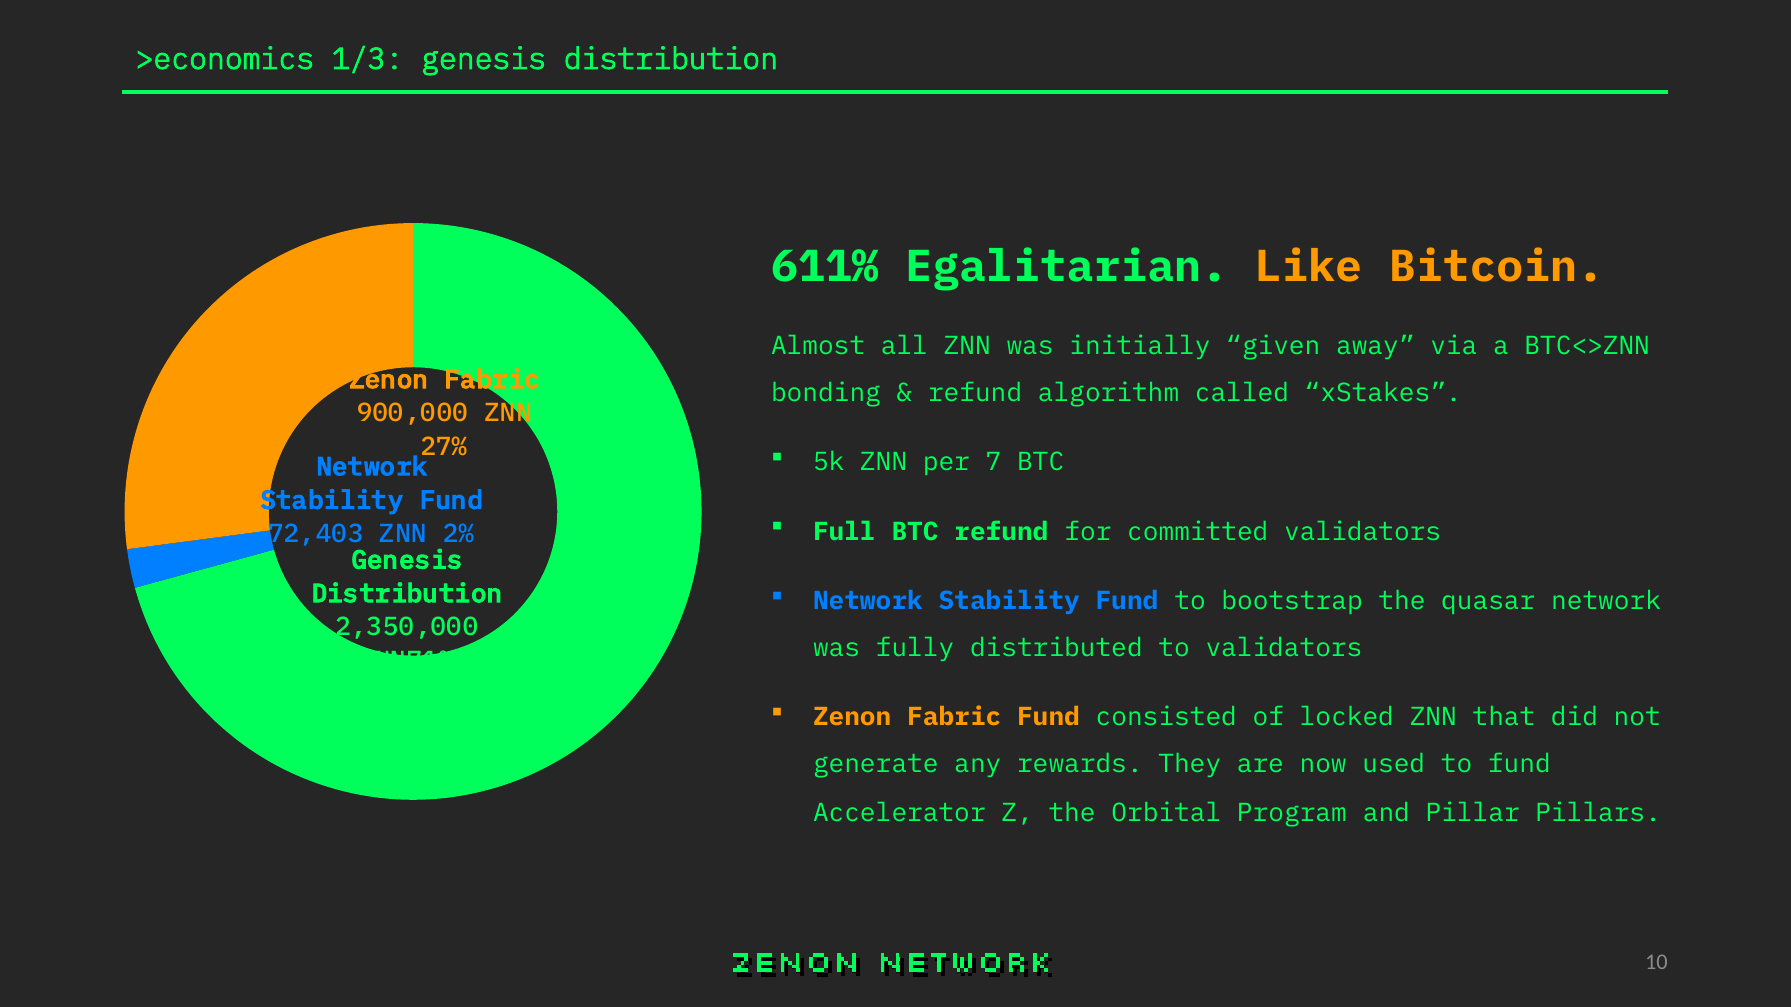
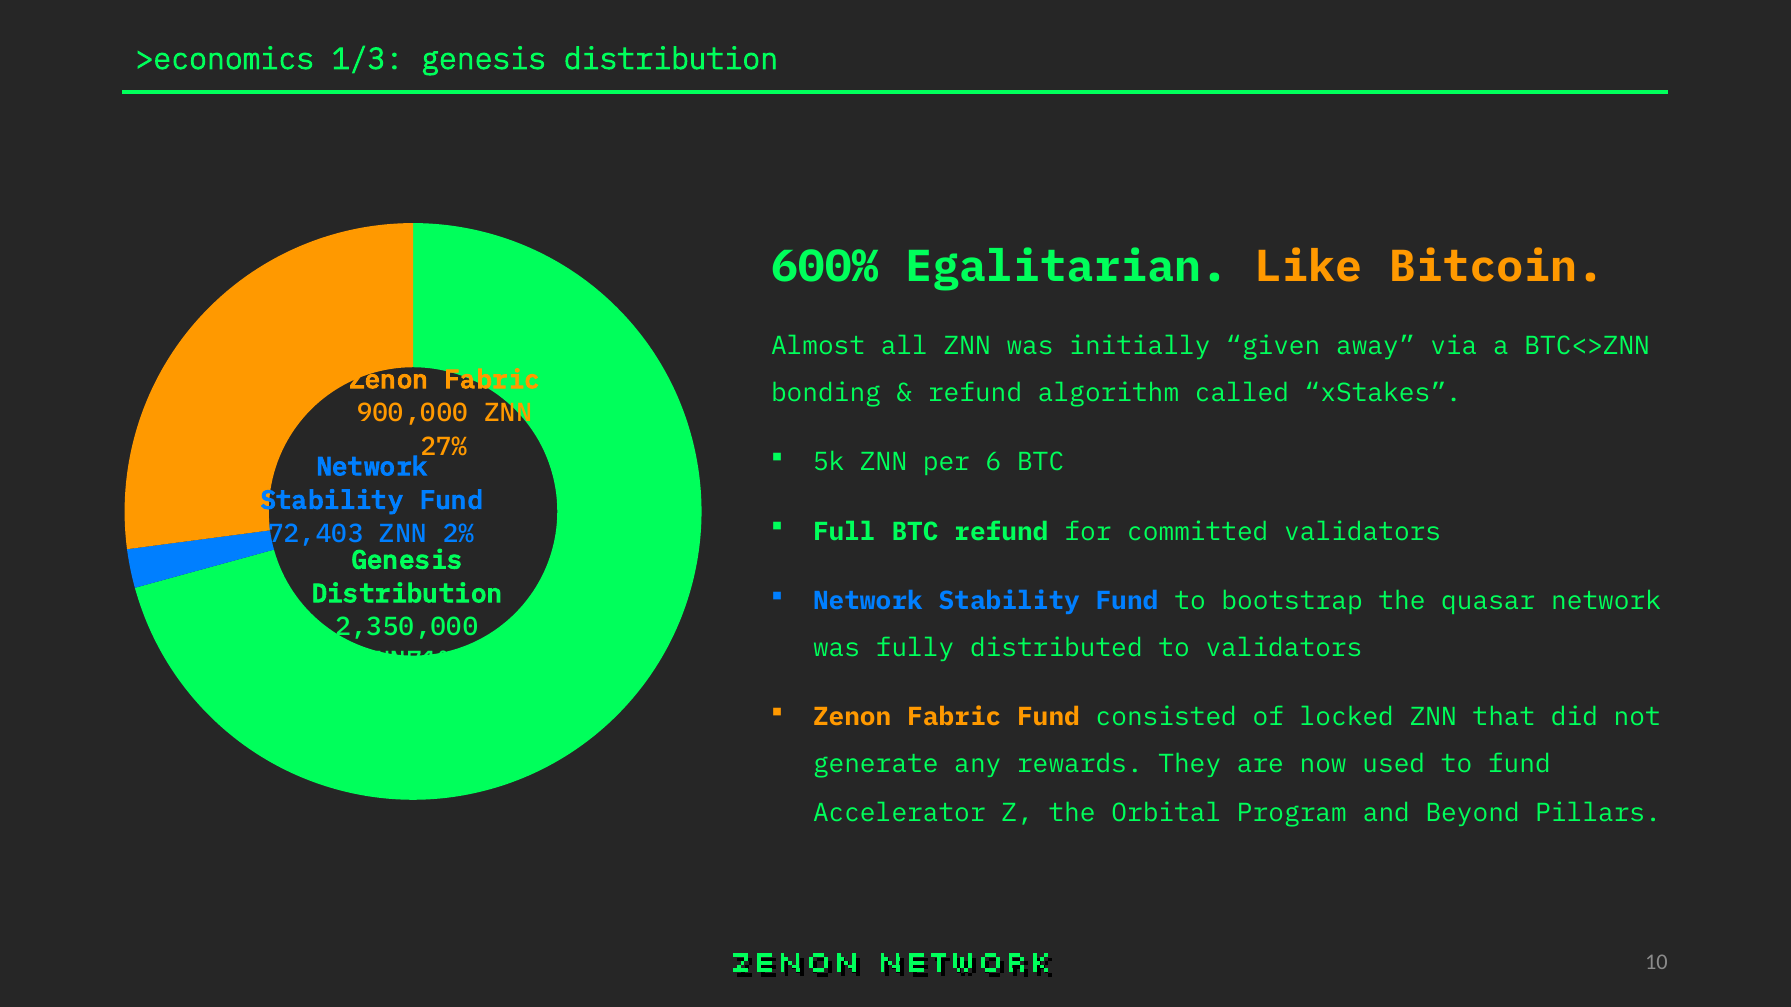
611%: 611% -> 600% (825, 267)
7: 7 -> 6 (994, 462)
Pillar: Pillar -> Beyond (1473, 813)
